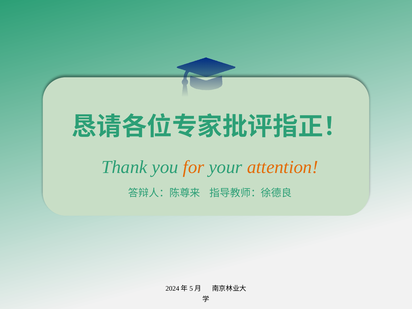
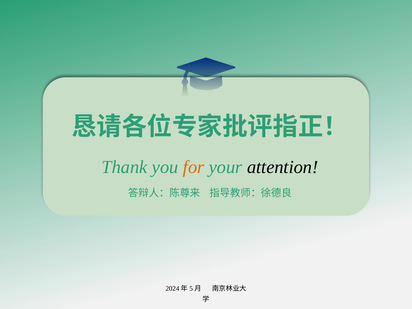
attention colour: orange -> black (283, 167)
